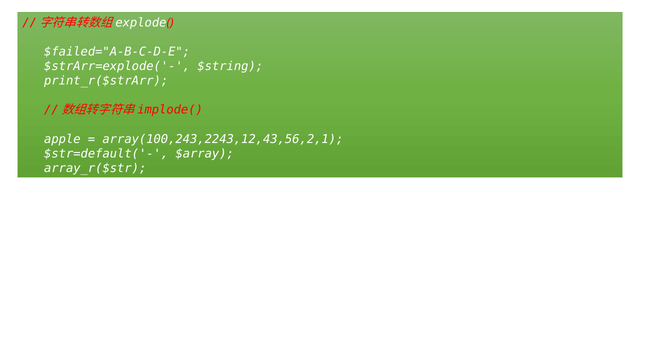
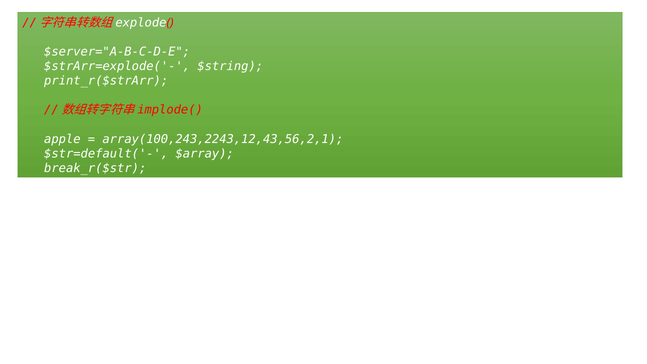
$failed="A-B-C-D-E: $failed="A-B-C-D-E -> $server="A-B-C-D-E (117, 52)
array_r($str: array_r($str -> break_r($str (95, 168)
